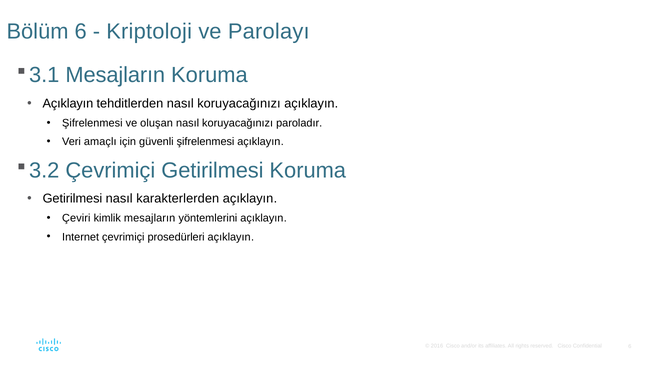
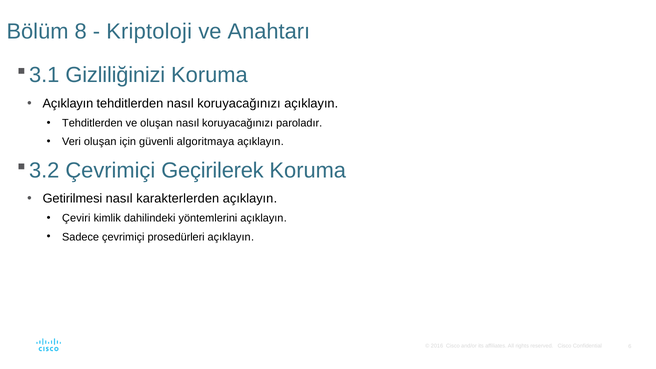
Bölüm 6: 6 -> 8 (81, 32)
Parolayı: Parolayı -> Anahtarı (269, 32)
Mesajların: Mesajların -> Gizliliğinizi (115, 75)
Şifrelenmesi: Şifrelenmesi -> Tehditlerden (92, 123)
Veri amaçlı: amaçlı -> oluşan (100, 142)
güvenli şifrelenmesi: şifrelenmesi -> algoritmaya (205, 142)
Çevrimiçi Getirilmesi: Getirilmesi -> Geçirilerek (212, 170)
kimlik mesajların: mesajların -> dahilindeki (150, 218)
Internet: Internet -> Sadece (81, 237)
